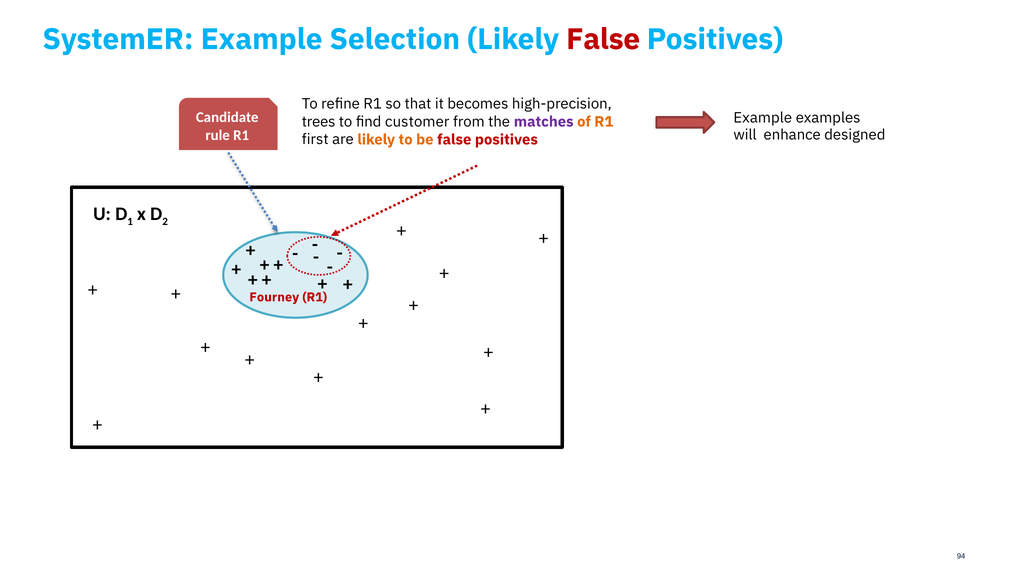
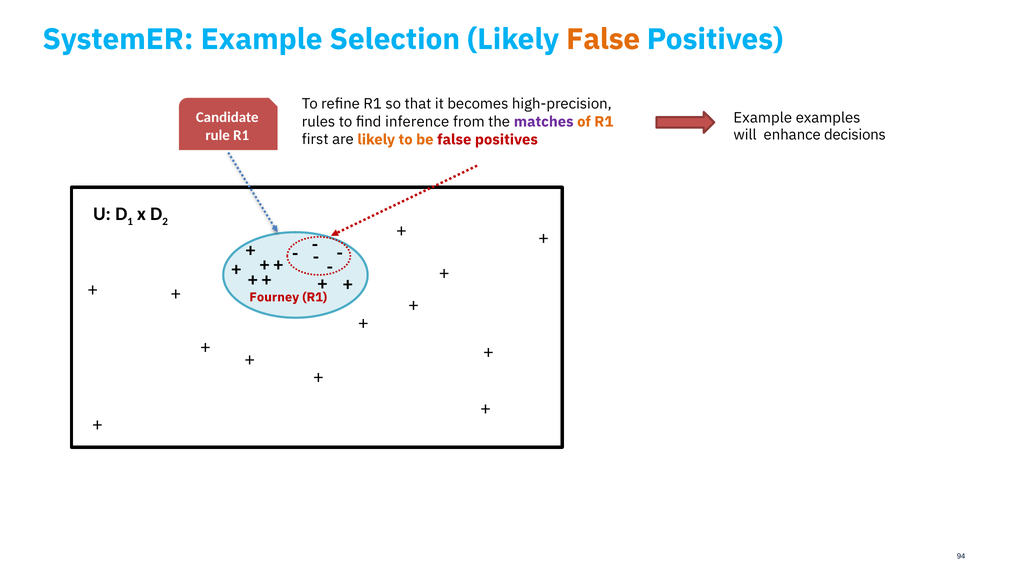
False colour: red -> orange (603, 39)
trees: trees -> rules (319, 122)
customer: customer -> inference (417, 122)
designed: designed -> decisions (855, 135)
